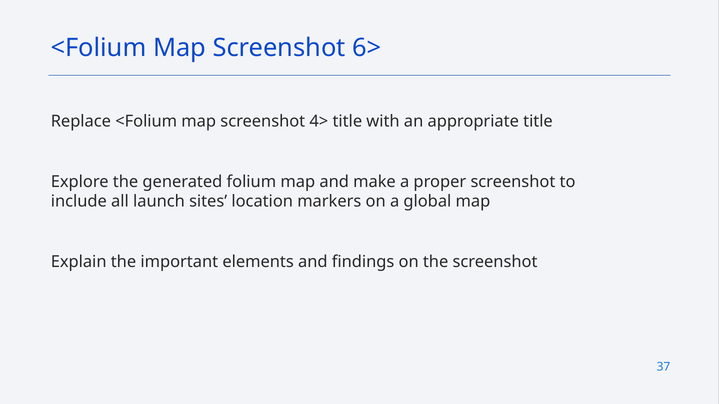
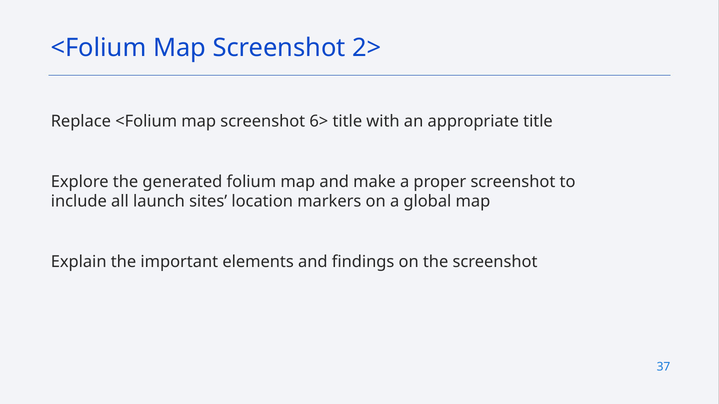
6>: 6> -> 2> (367, 48)
4>: 4> -> 6> (319, 121)
